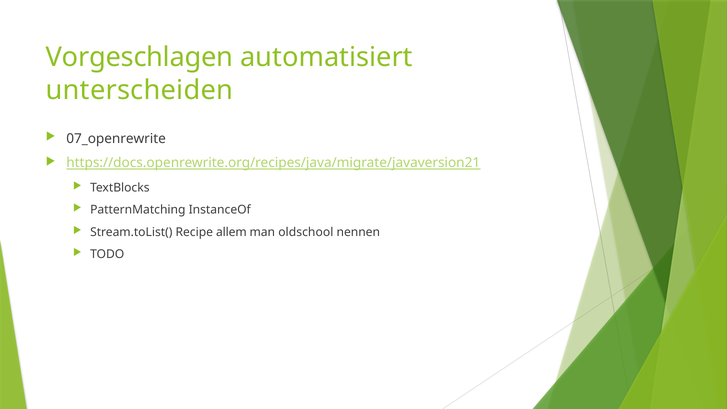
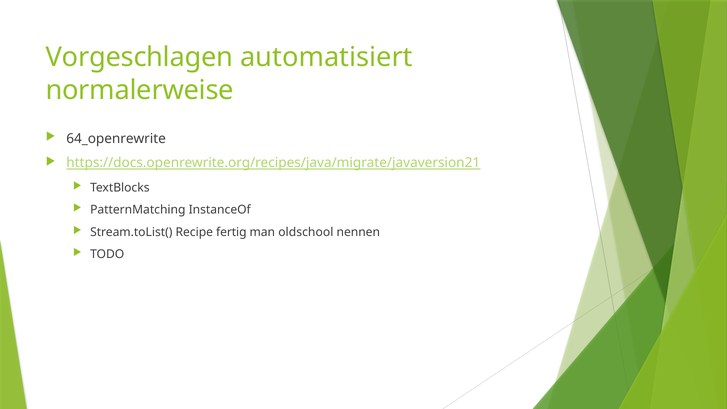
unterscheiden: unterscheiden -> normalerweise (140, 90)
07_openrewrite: 07_openrewrite -> 64_openrewrite (116, 139)
allem: allem -> fertig (231, 232)
